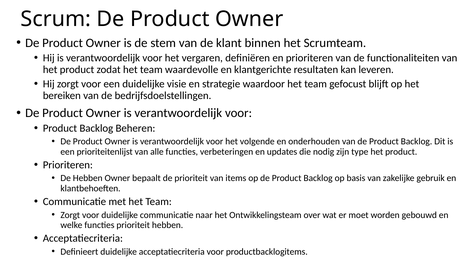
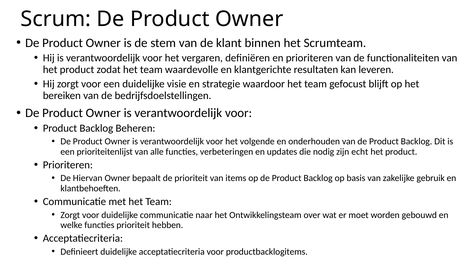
type: type -> echt (360, 152)
De Hebben: Hebben -> Hiervan (88, 178)
